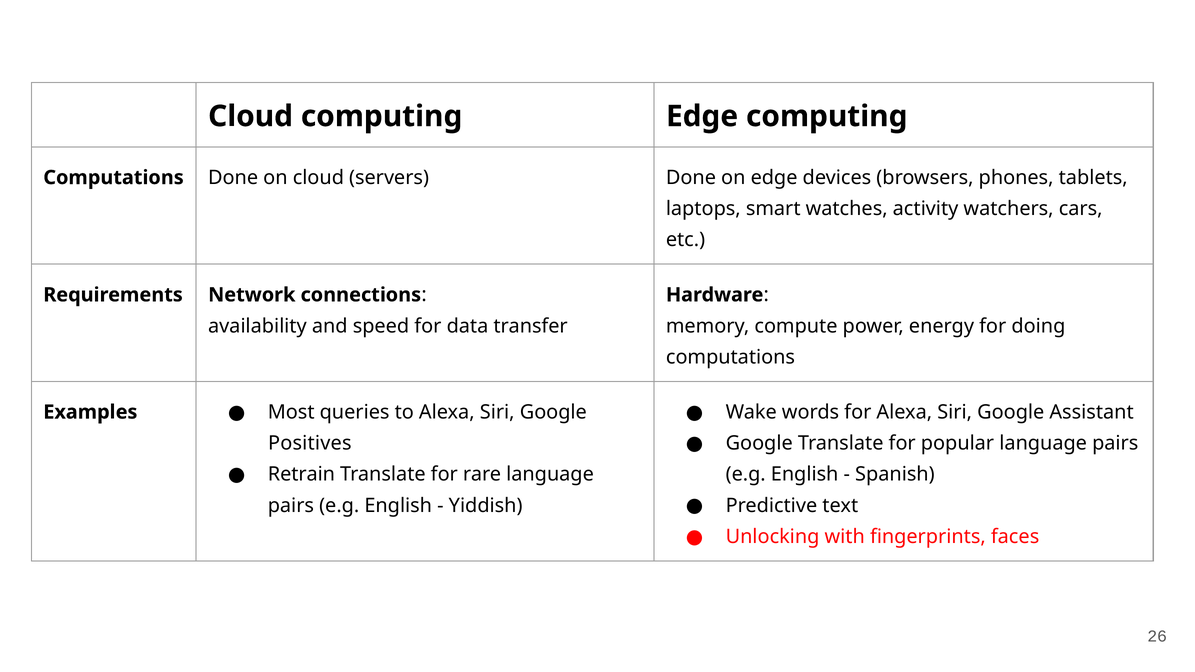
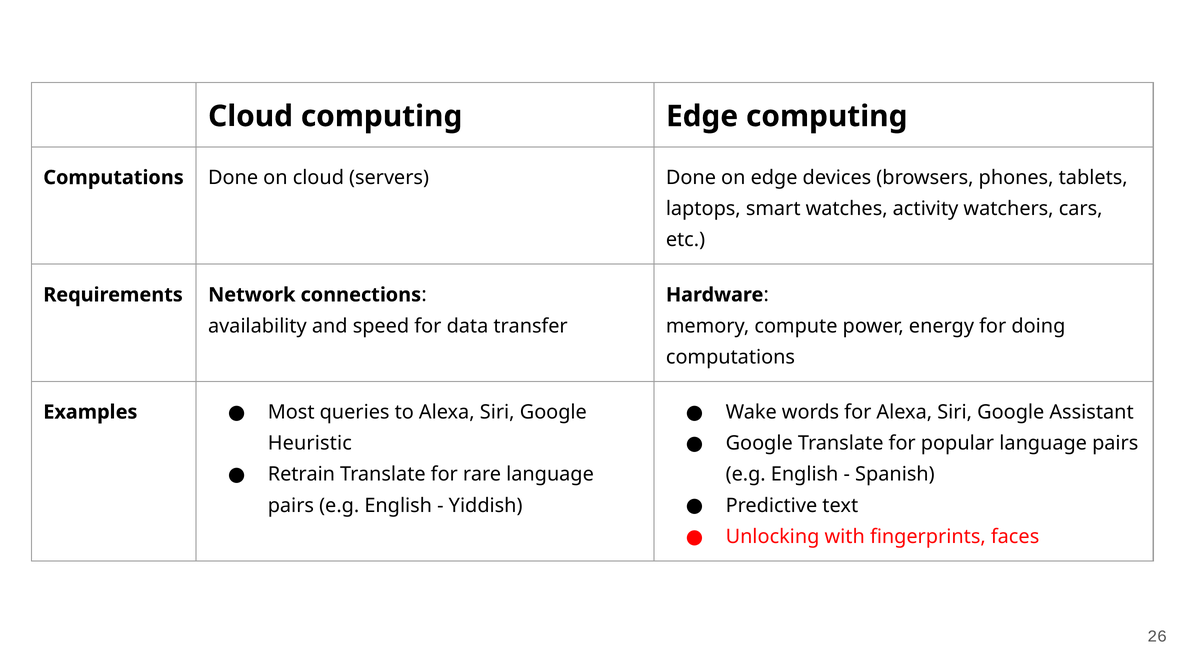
Positives: Positives -> Heuristic (310, 443)
